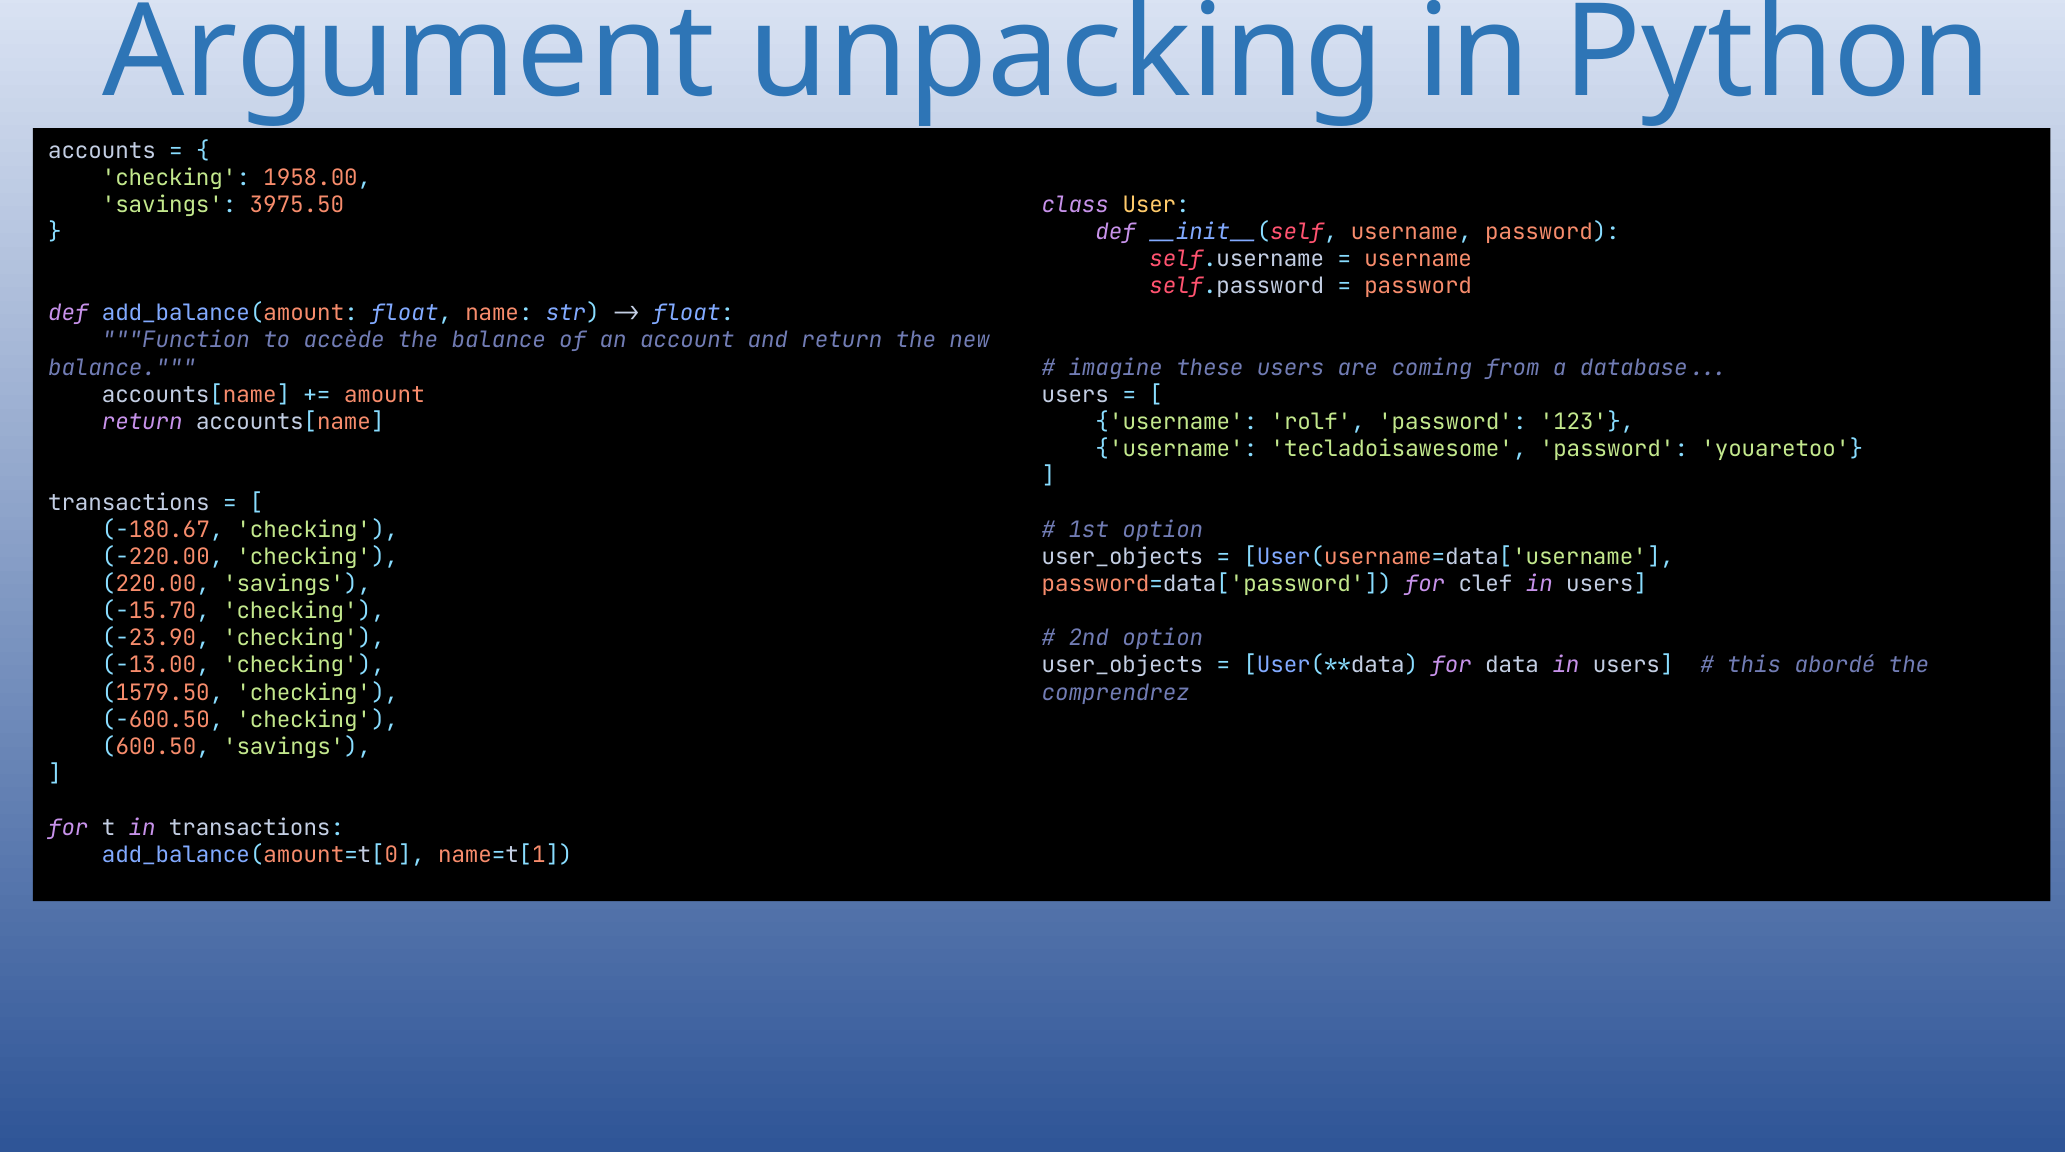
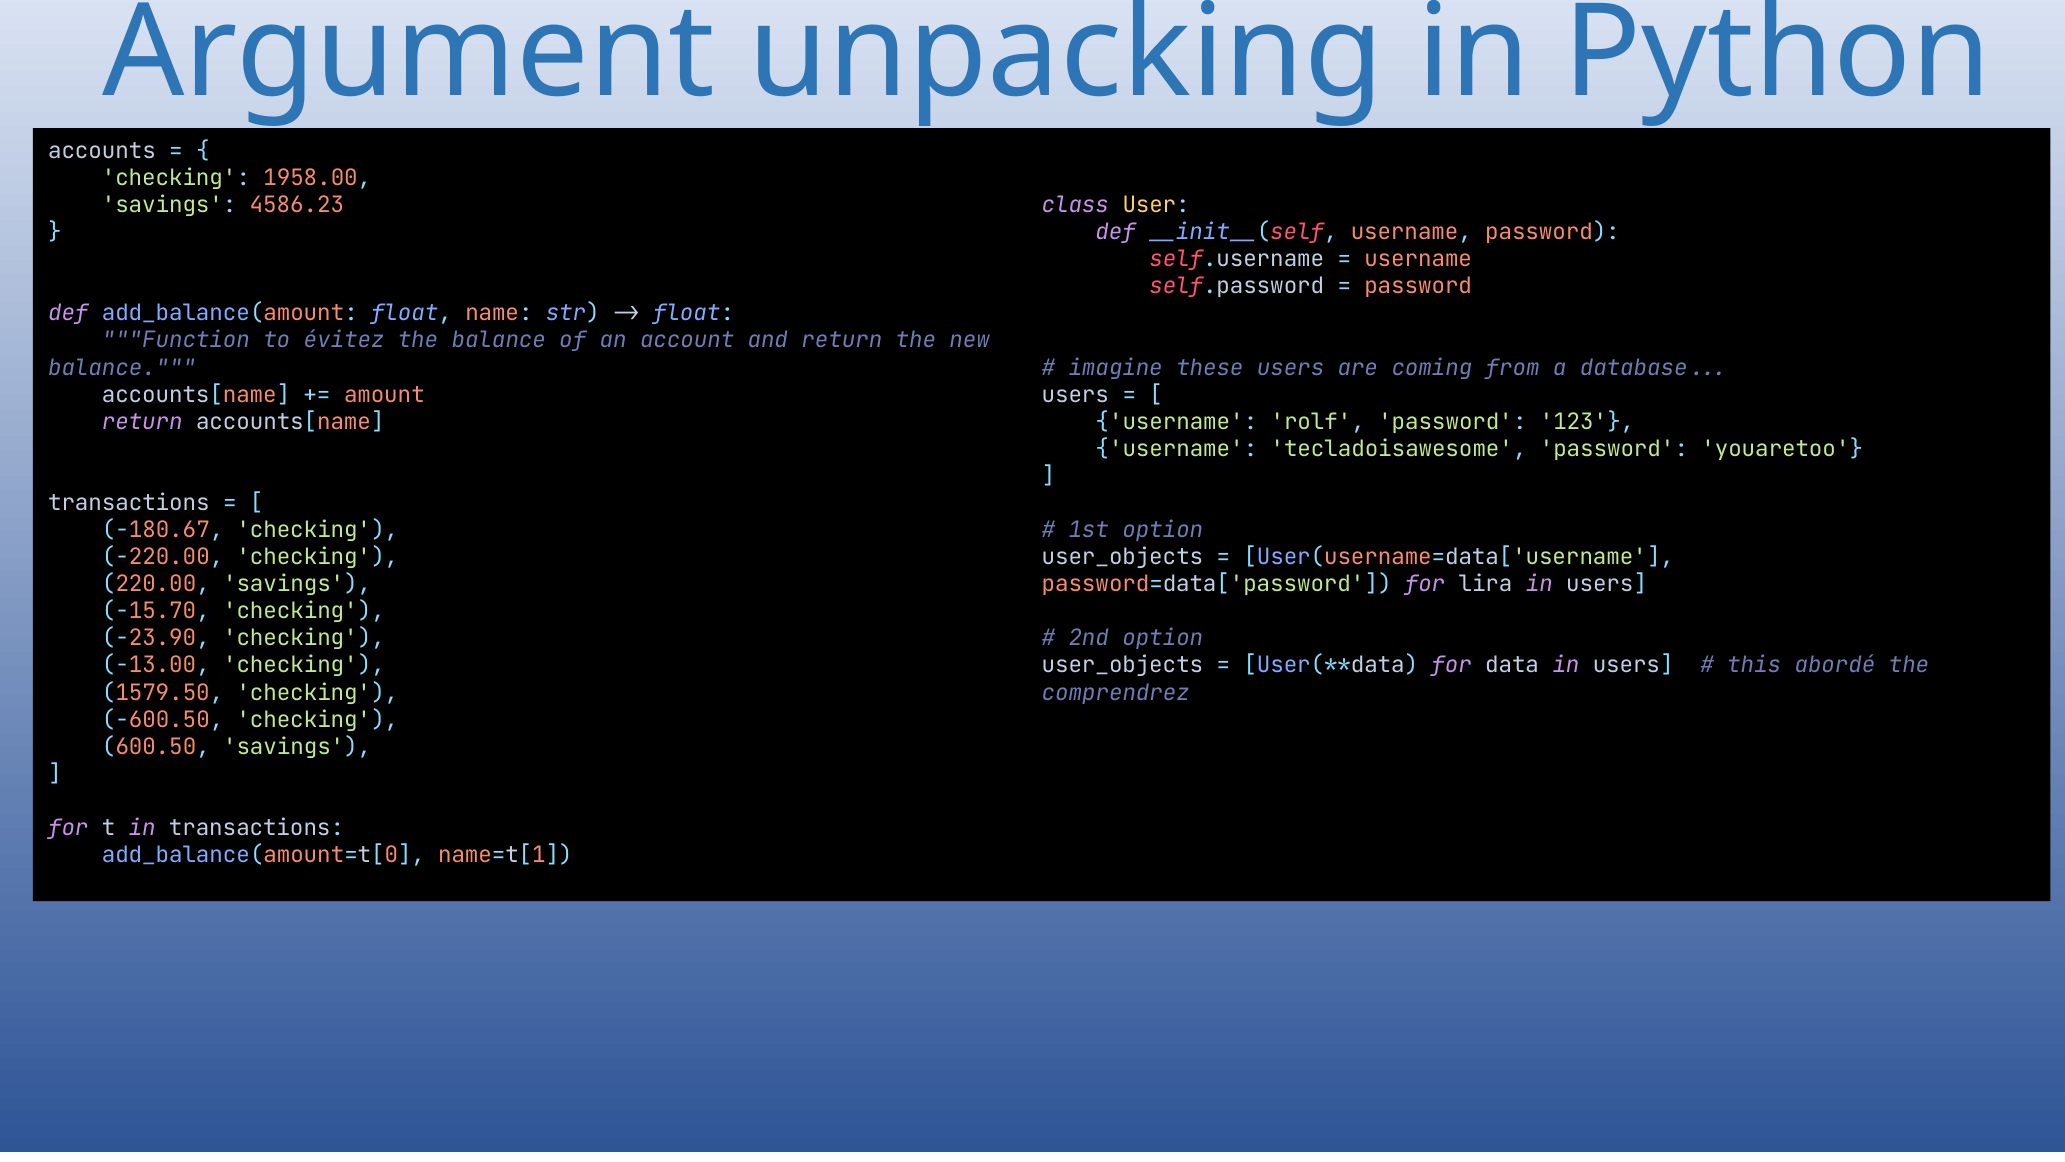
3975.50: 3975.50 -> 4586.23 (297, 205)
accède: accède -> évitez (344, 340)
clef: clef -> lira (1486, 584)
